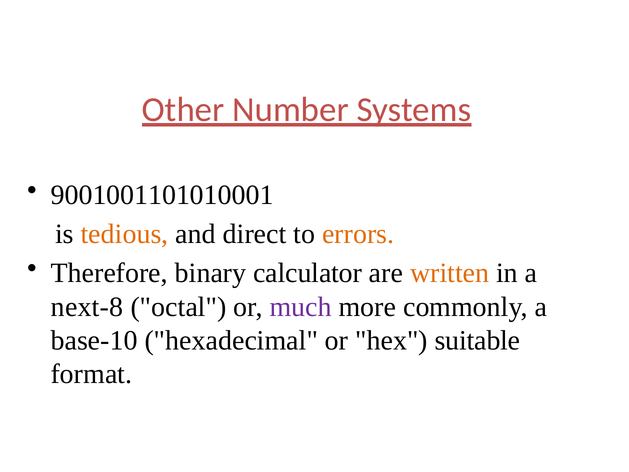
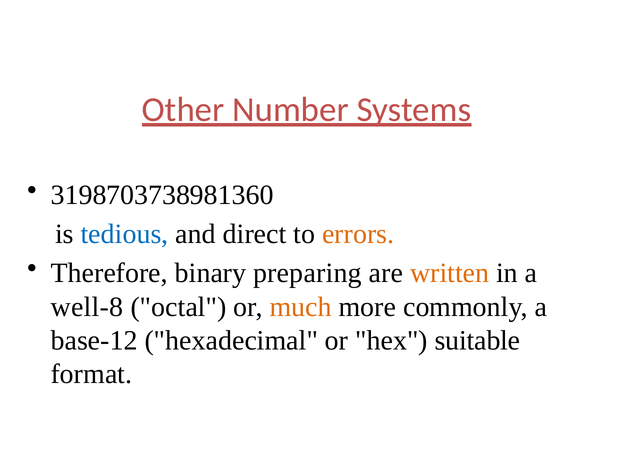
9001001101010001: 9001001101010001 -> 3198703738981360 (162, 195)
tedious colour: orange -> blue (125, 234)
calculator: calculator -> preparing (307, 273)
next-8: next-8 -> well-8 (87, 307)
much colour: purple -> orange (301, 307)
base-10: base-10 -> base-12 (94, 340)
